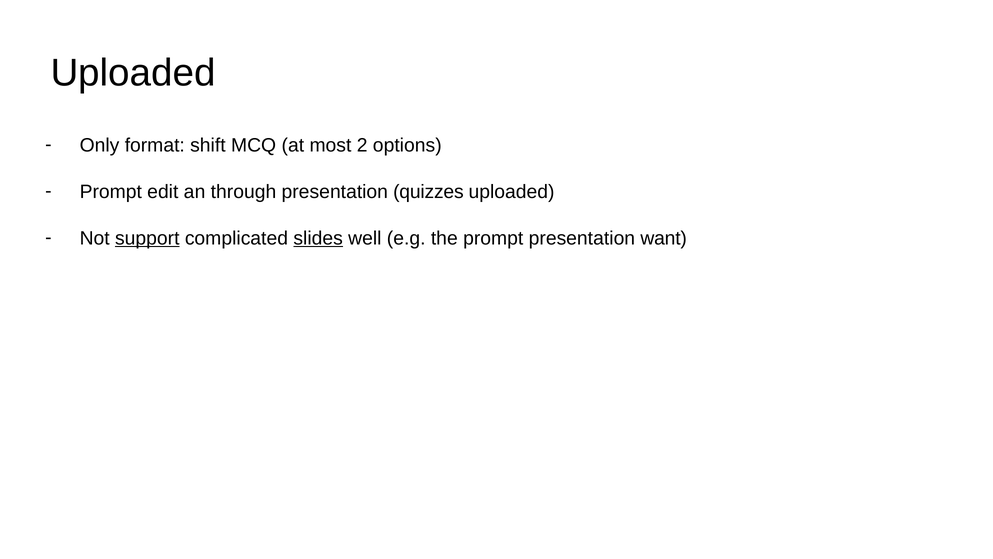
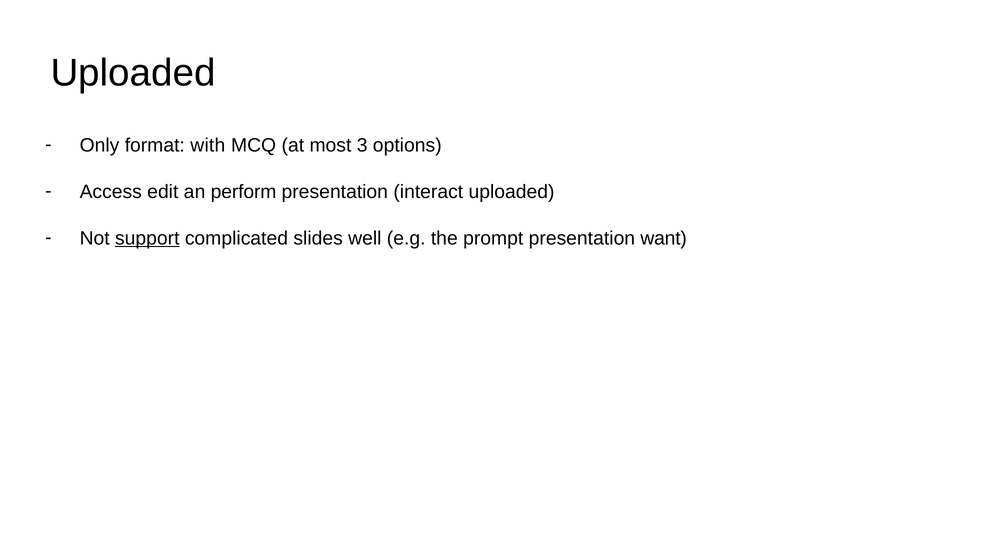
shift: shift -> with (208, 145)
2: 2 -> 3 (362, 145)
Prompt: Prompt -> Access (111, 192)
through: through -> perform (244, 192)
quizzes: quizzes -> interact (428, 192)
slides underline: present -> none (318, 238)
